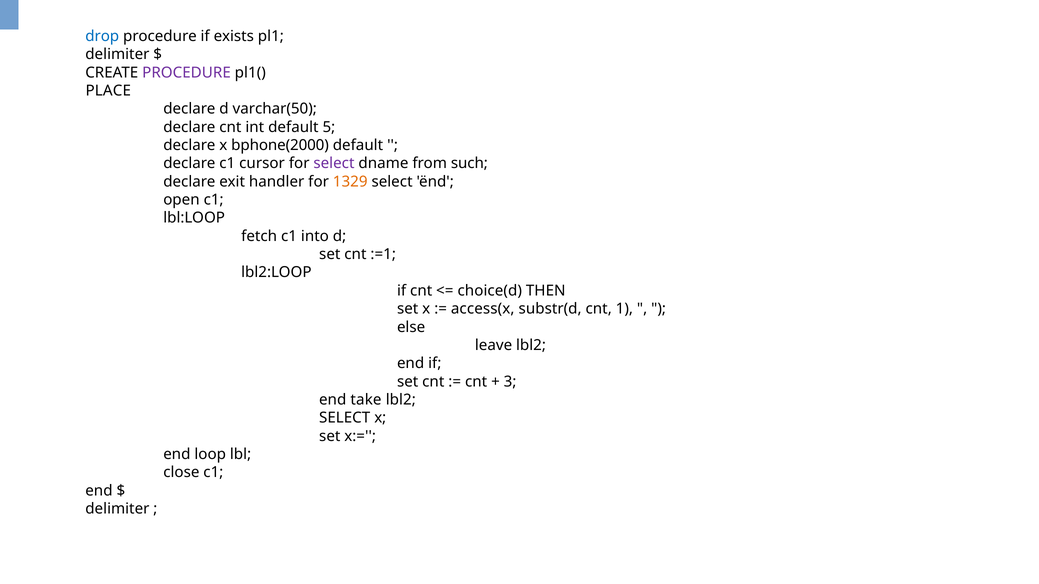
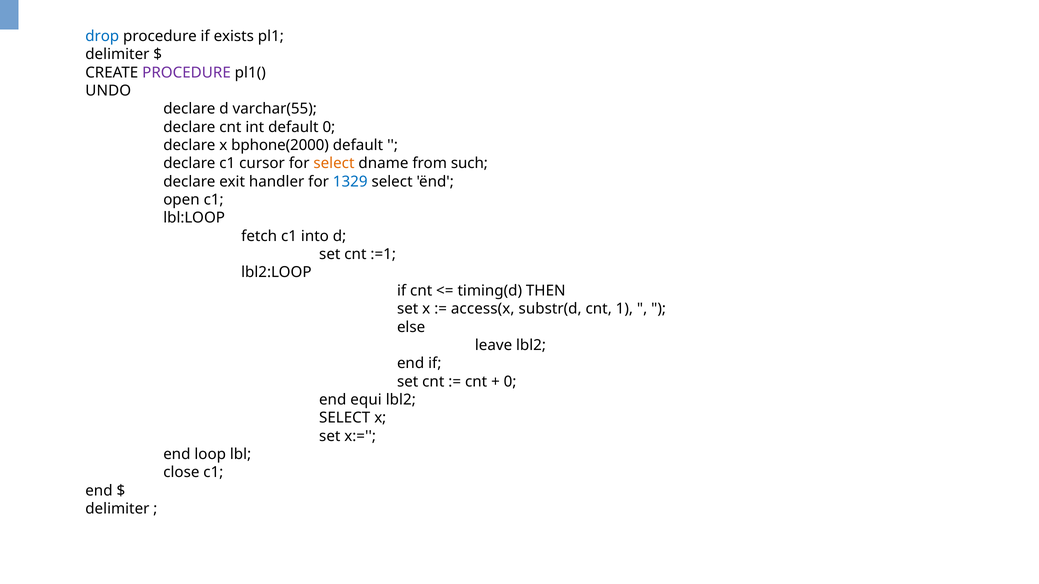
PLACE: PLACE -> UNDO (108, 91)
varchar(50: varchar(50 -> varchar(55 (275, 109)
default 5: 5 -> 0 (329, 127)
select colour: purple -> orange (334, 164)
1329 colour: orange -> blue (350, 182)
choice(d: choice(d -> timing(d (490, 291)
3: 3 -> 0 (510, 382)
take: take -> equi (366, 400)
